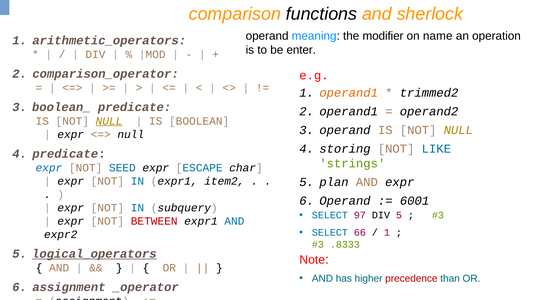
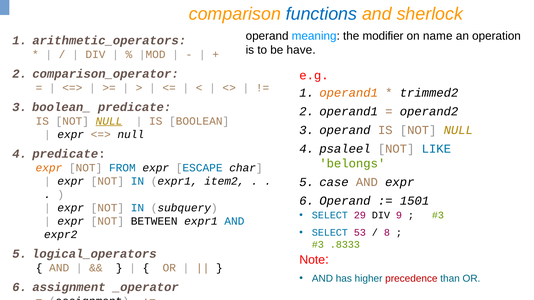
functions colour: black -> blue (321, 14)
enter: enter -> have (301, 50)
storing: storing -> psaleel (345, 149)
strings: strings -> belongs (352, 164)
expr colour: blue -> orange (49, 168)
SEED: SEED -> FROM (122, 168)
plan: plan -> case (334, 182)
6001: 6001 -> 1501 (415, 201)
97: 97 -> 29 (360, 216)
DIV 5: 5 -> 9 (399, 216)
BETWEEN colour: red -> black (154, 221)
66: 66 -> 53 (360, 233)
1: 1 -> 8 (387, 233)
logical_operators underline: present -> none (94, 254)
